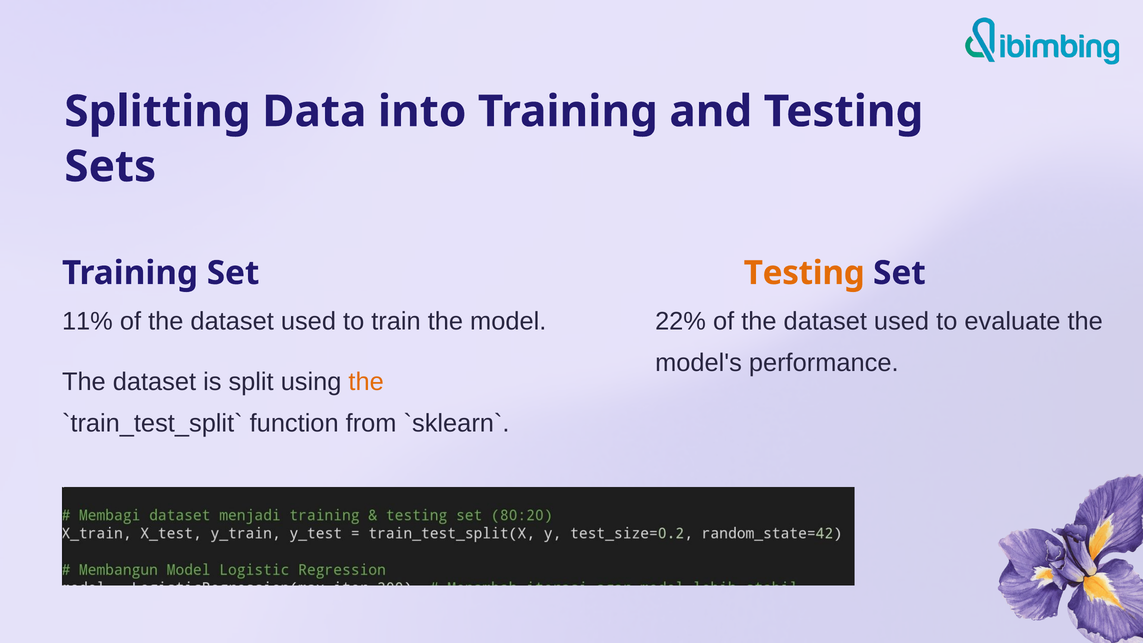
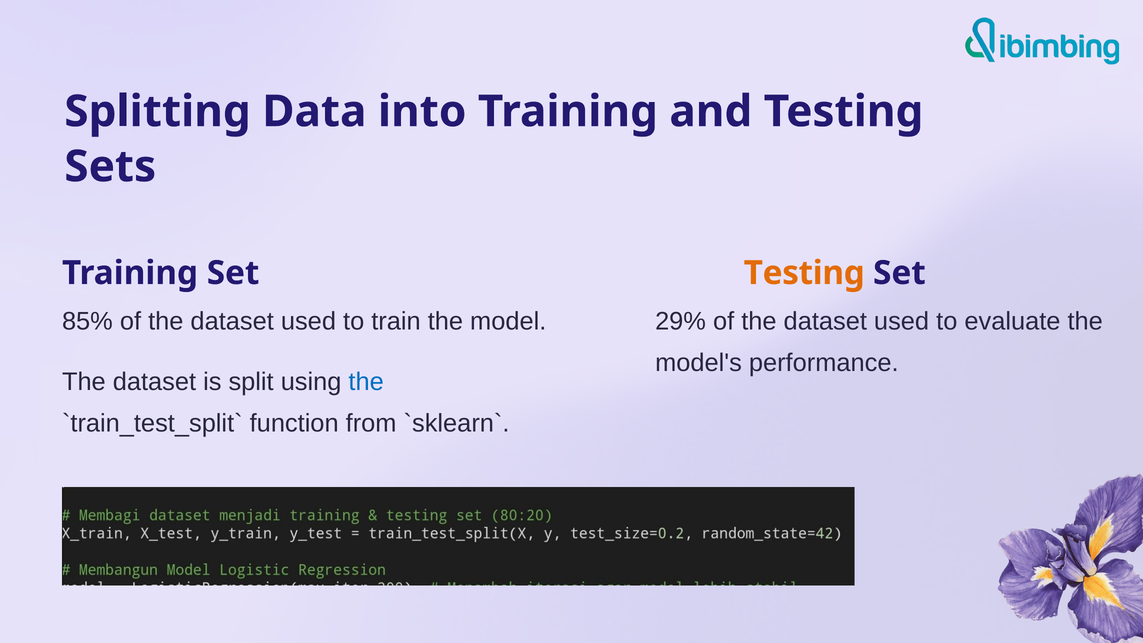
11%: 11% -> 85% (87, 321)
22%: 22% -> 29% (681, 321)
the colour: orange -> blue (366, 382)
